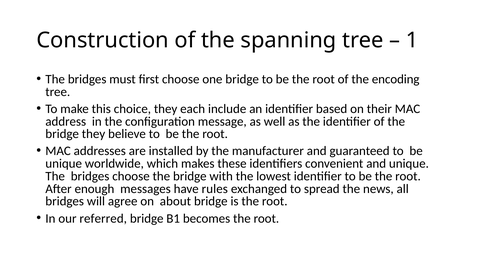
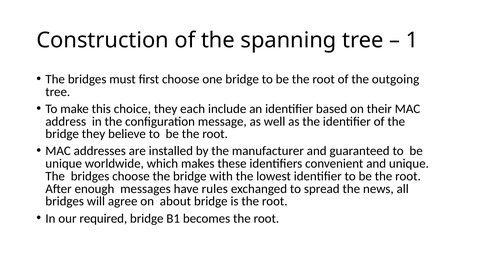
encoding: encoding -> outgoing (396, 79)
referred: referred -> required (103, 218)
